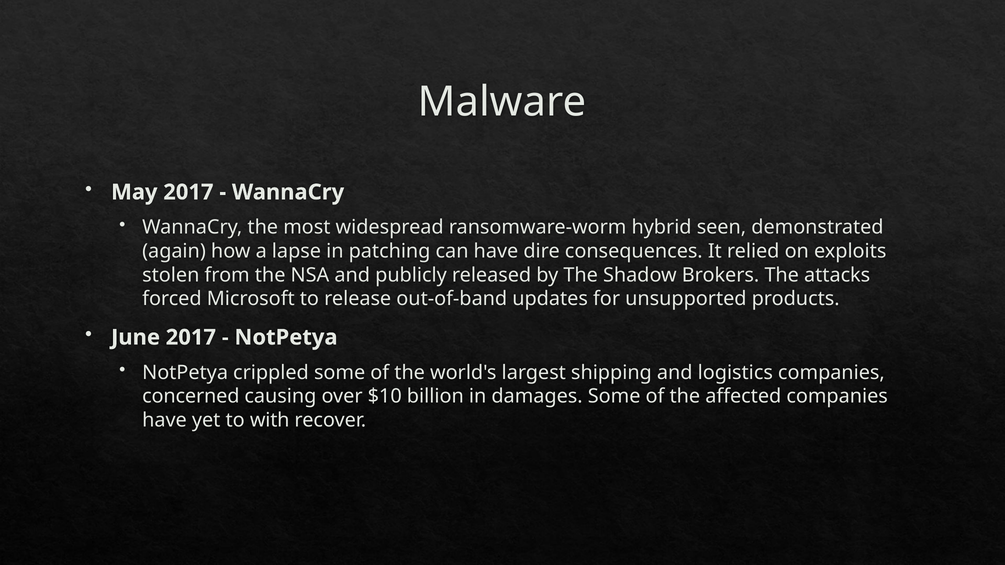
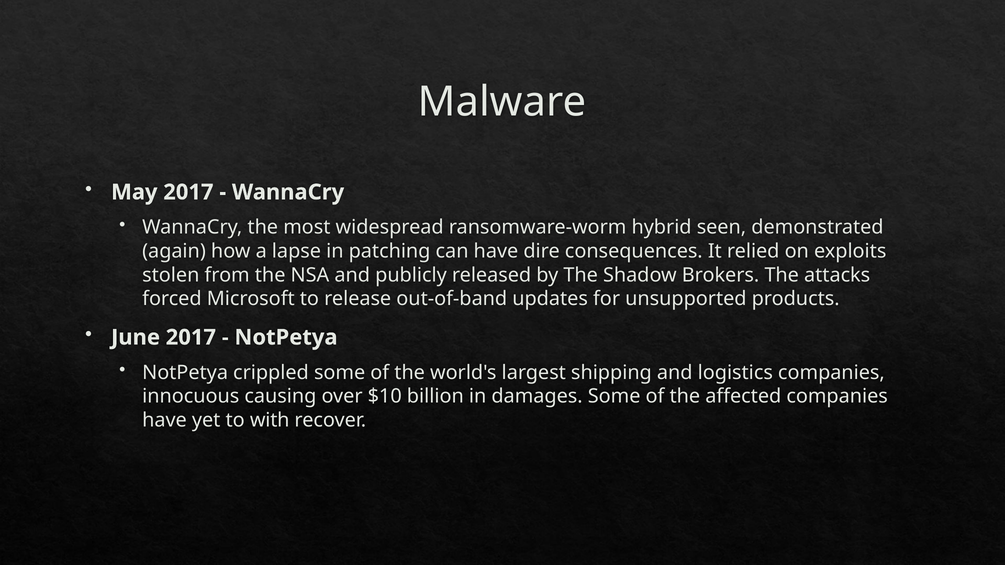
concerned: concerned -> innocuous (191, 397)
